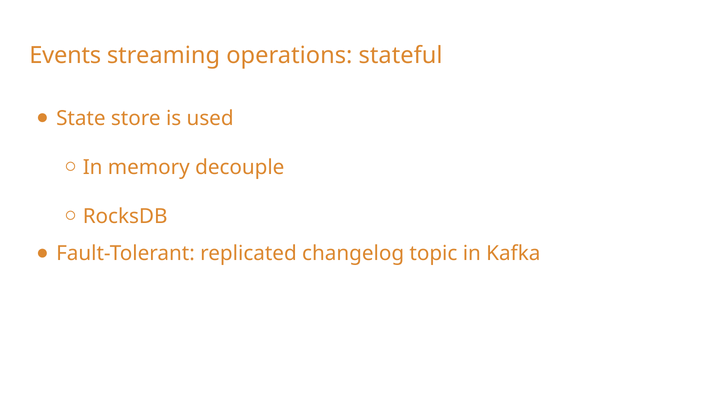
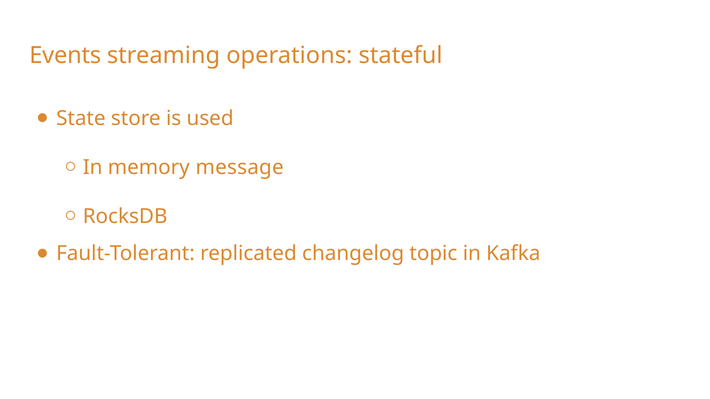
decouple: decouple -> message (240, 167)
